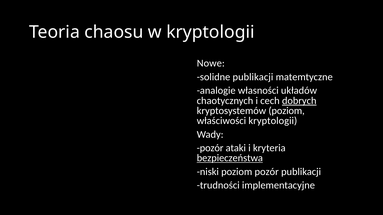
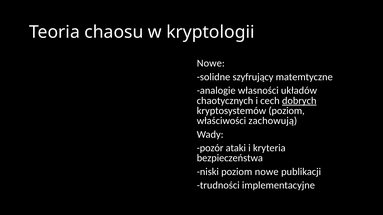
solidne publikacji: publikacji -> szyfrujący (253, 77)
właściwości kryptologii: kryptologii -> zachowują (273, 121)
bezpieczeństwa underline: present -> none (230, 158)
poziom pozór: pozór -> nowe (267, 172)
